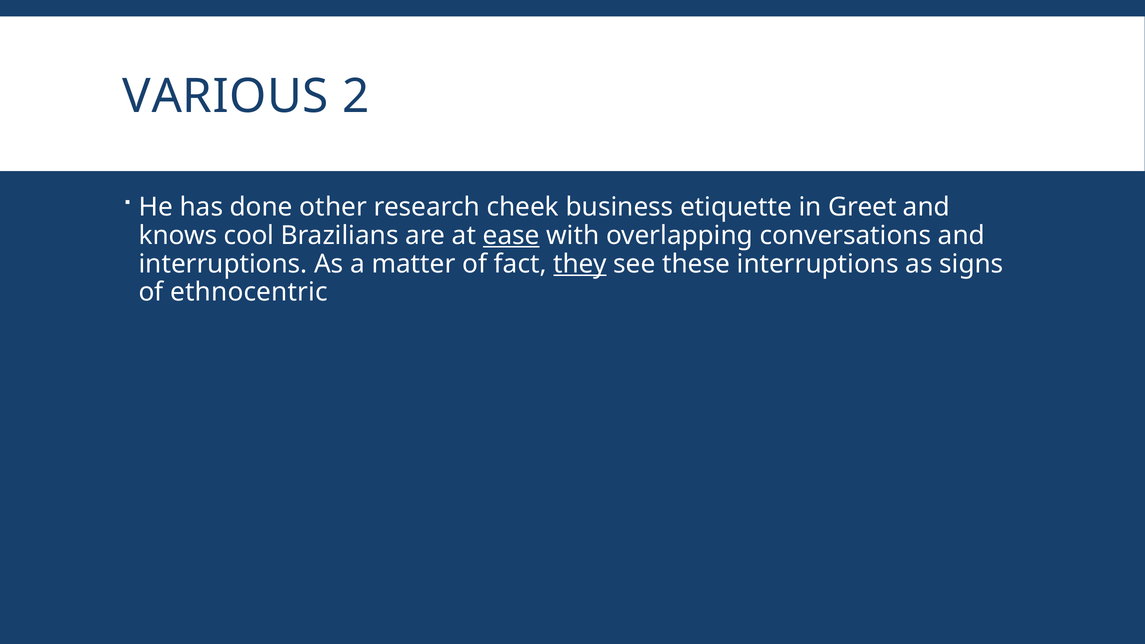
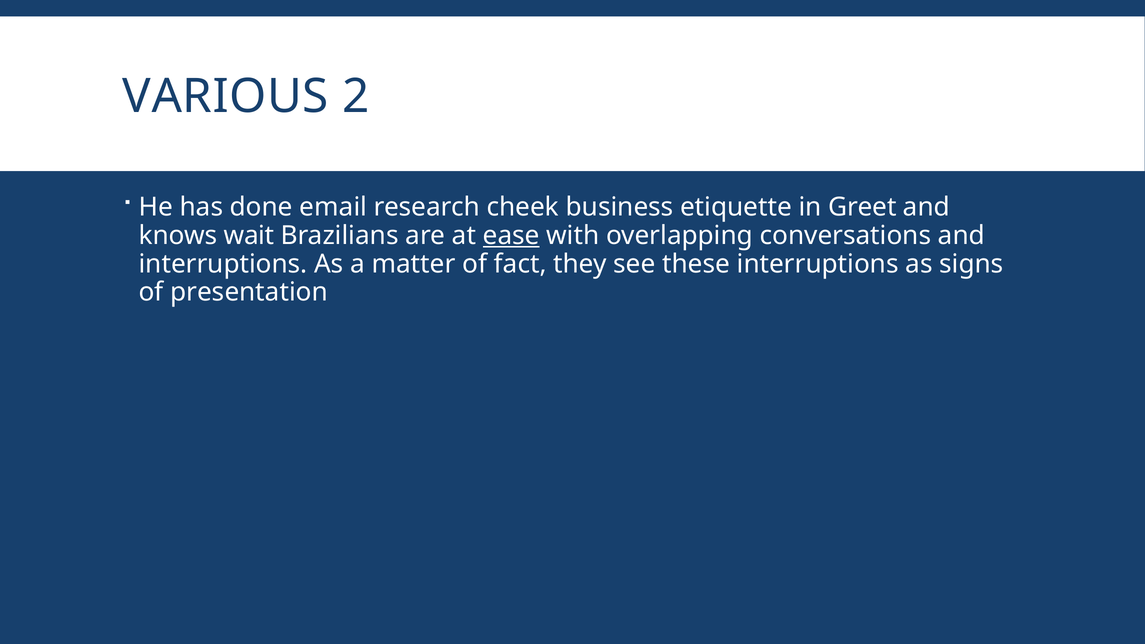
other: other -> email (333, 207)
cool: cool -> wait (249, 236)
they underline: present -> none (580, 264)
ethnocentric: ethnocentric -> presentation (249, 292)
